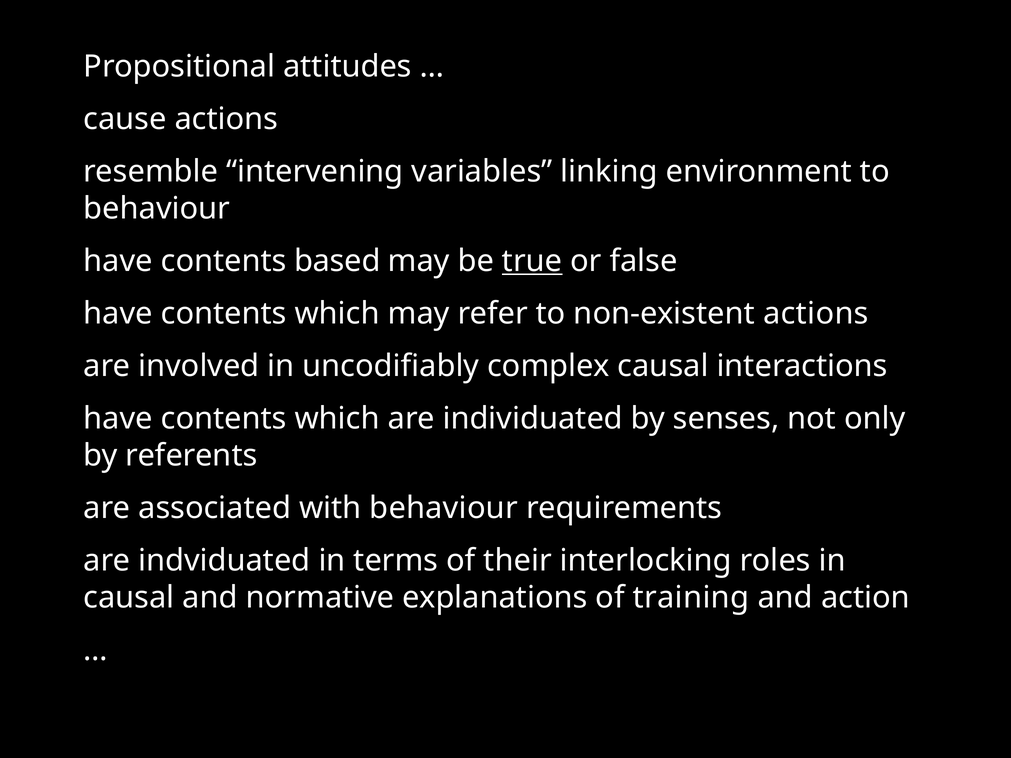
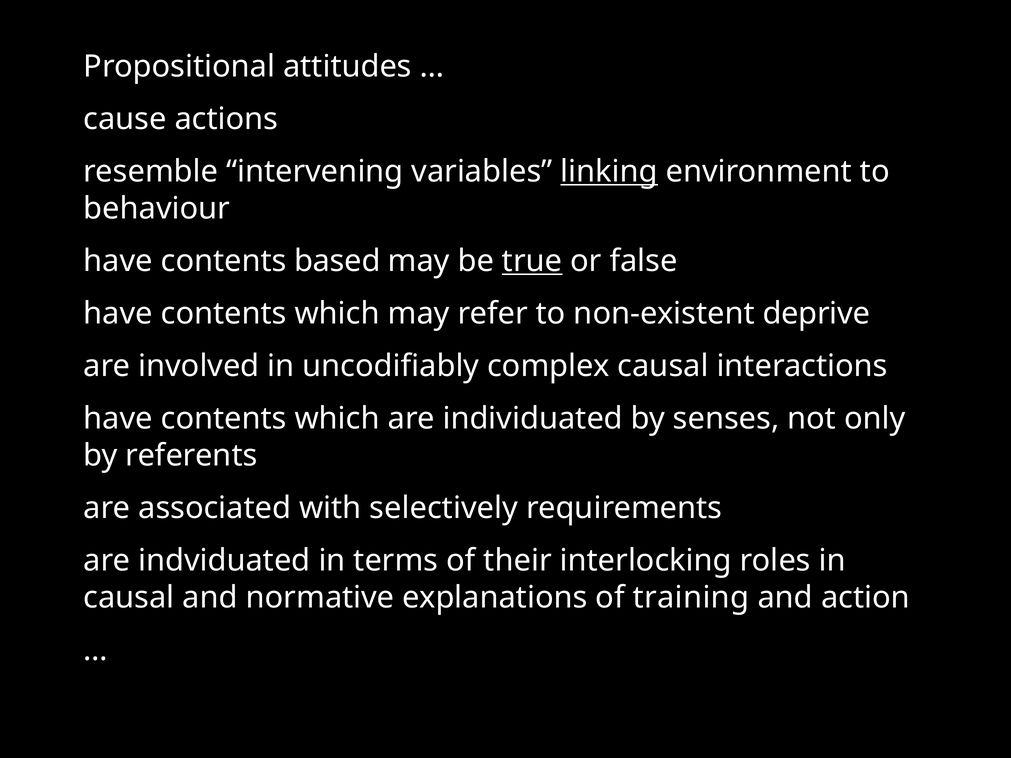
linking underline: none -> present (609, 172)
non-existent actions: actions -> deprive (816, 314)
with behaviour: behaviour -> selectively (444, 508)
